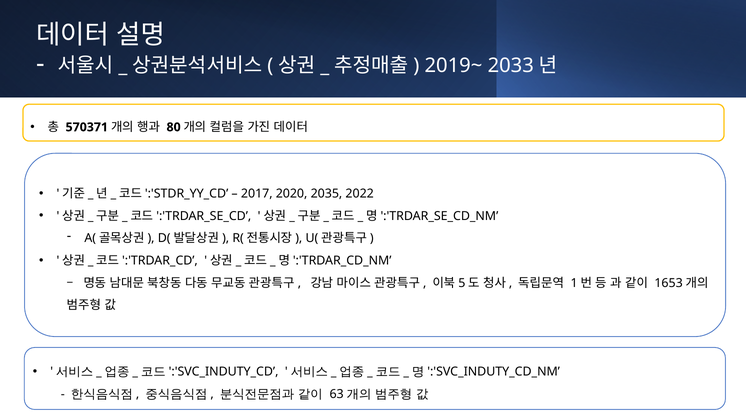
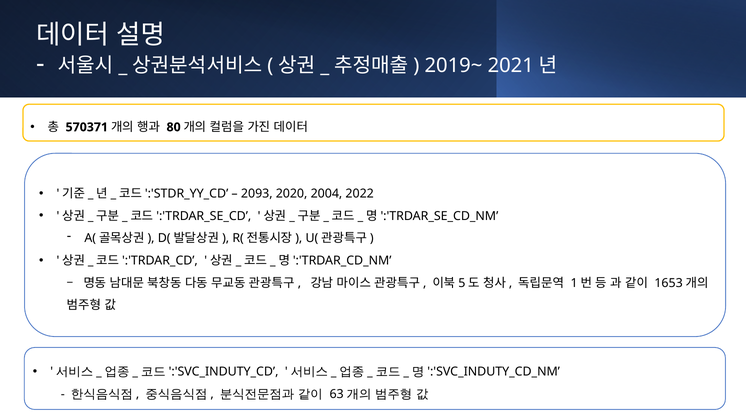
2033: 2033 -> 2021 (511, 66)
2017: 2017 -> 2093 (257, 194)
2035: 2035 -> 2004 (326, 194)
